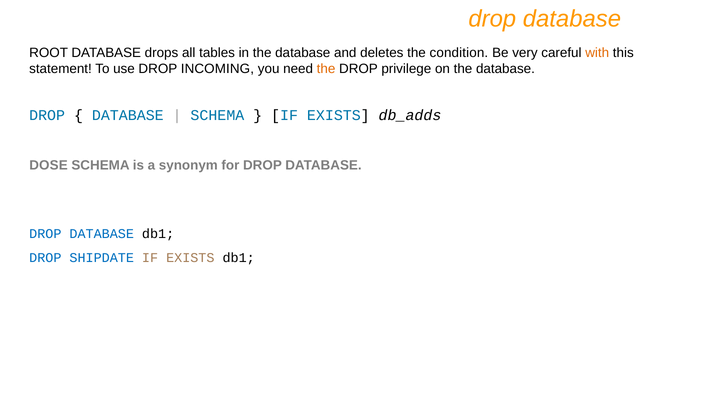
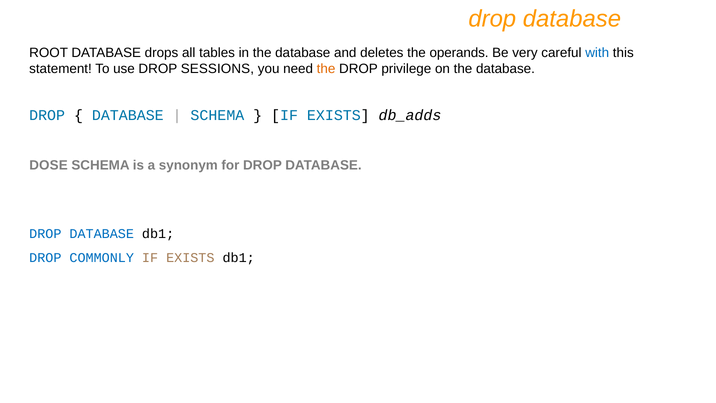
condition: condition -> operands (459, 53)
with colour: orange -> blue (597, 53)
INCOMING: INCOMING -> SESSIONS (217, 69)
SHIPDATE: SHIPDATE -> COMMONLY (102, 258)
